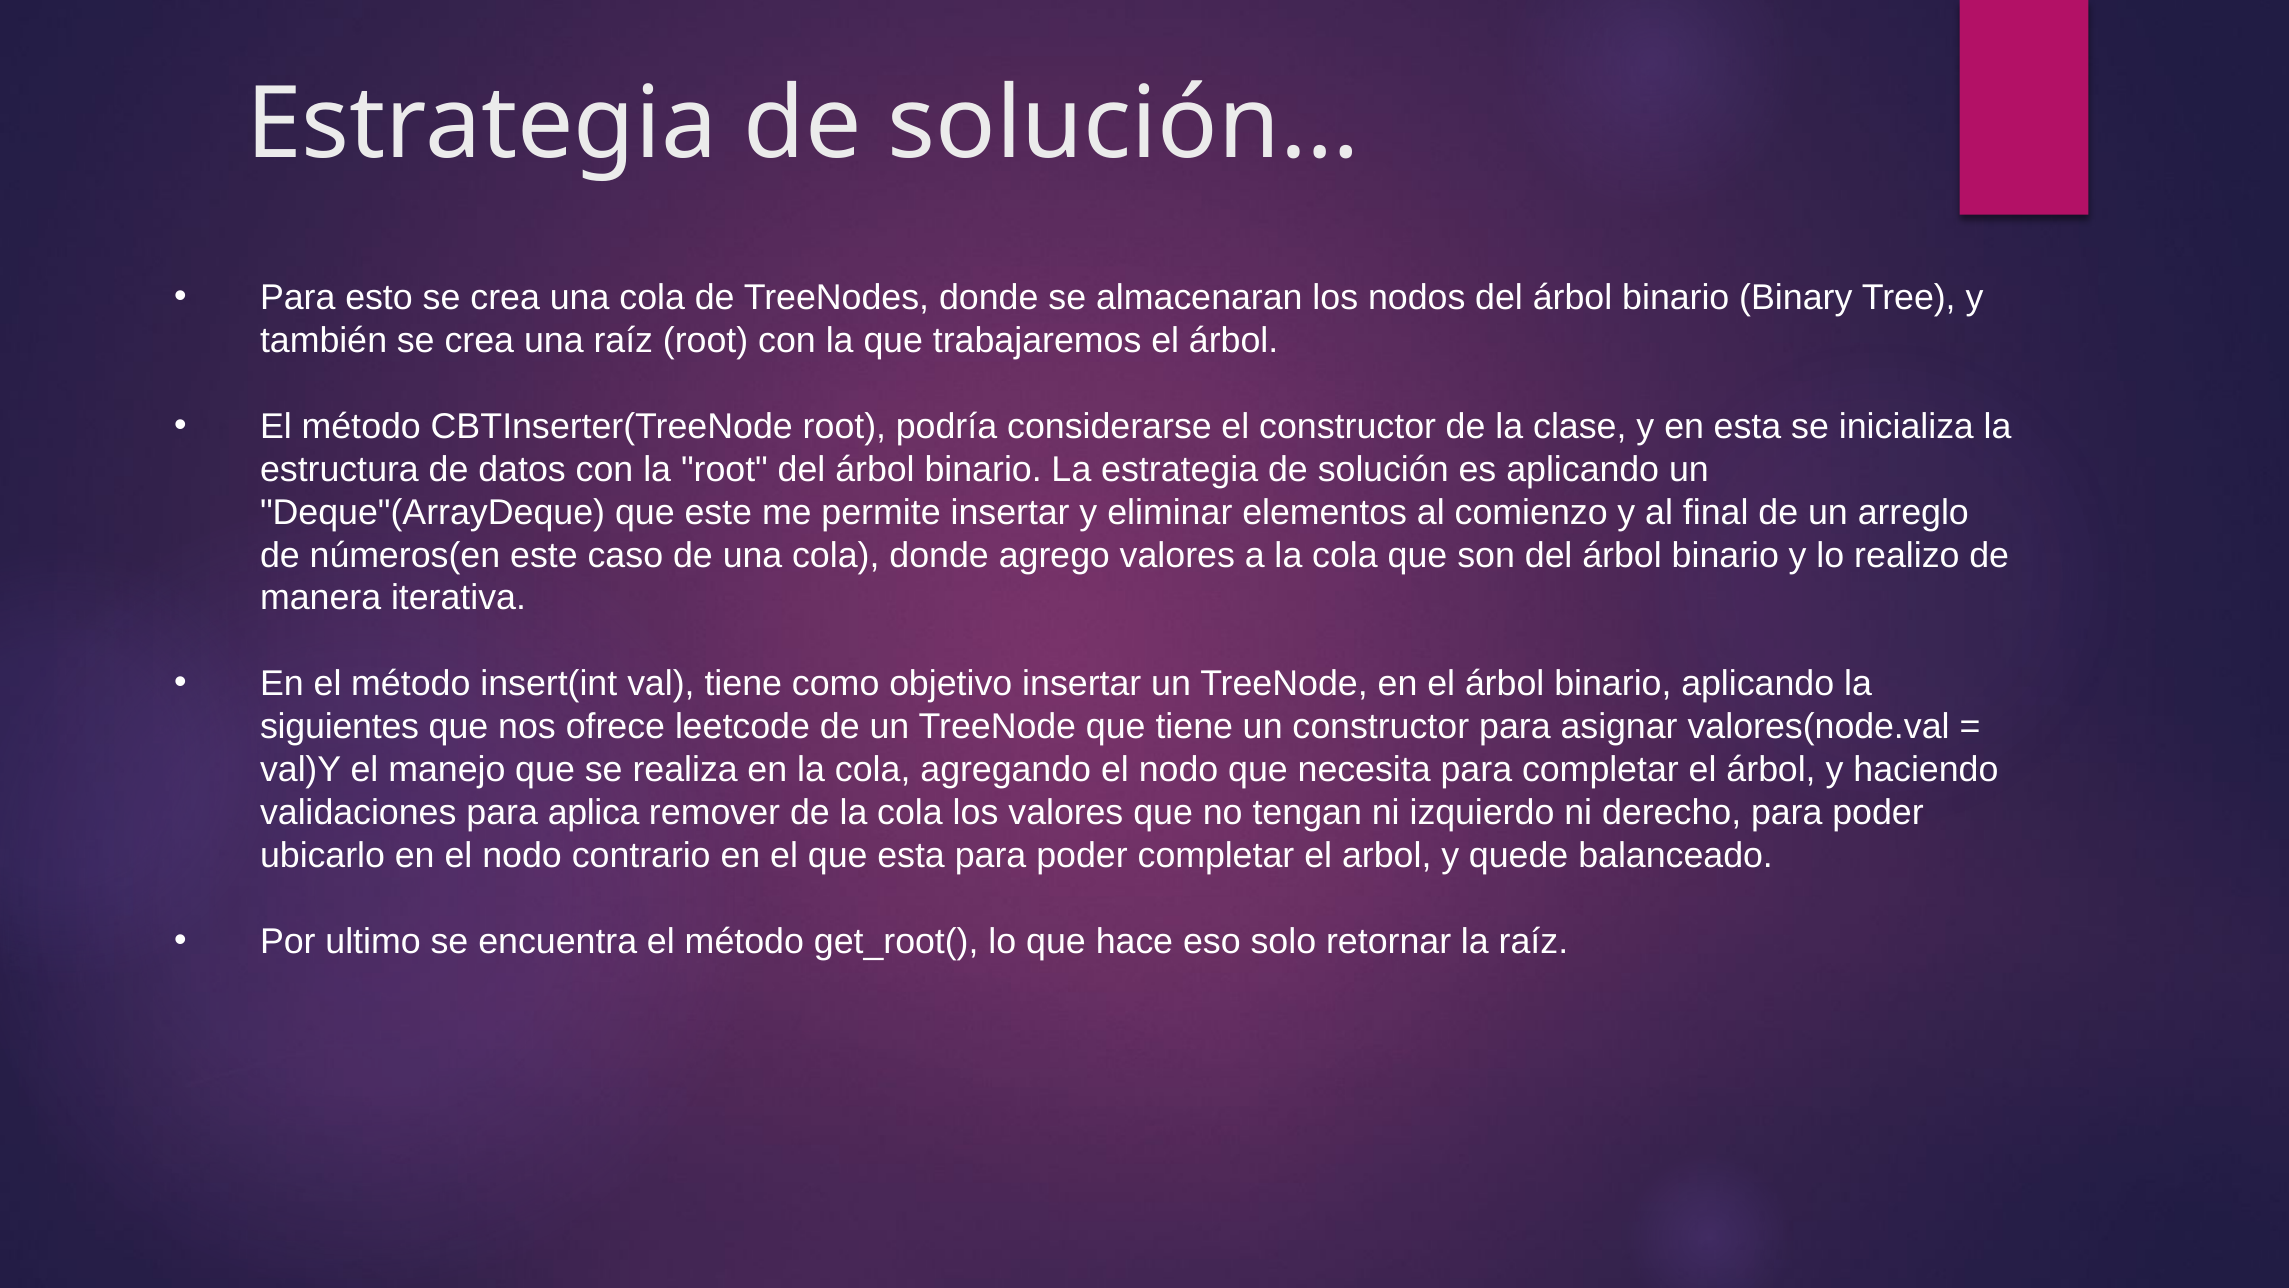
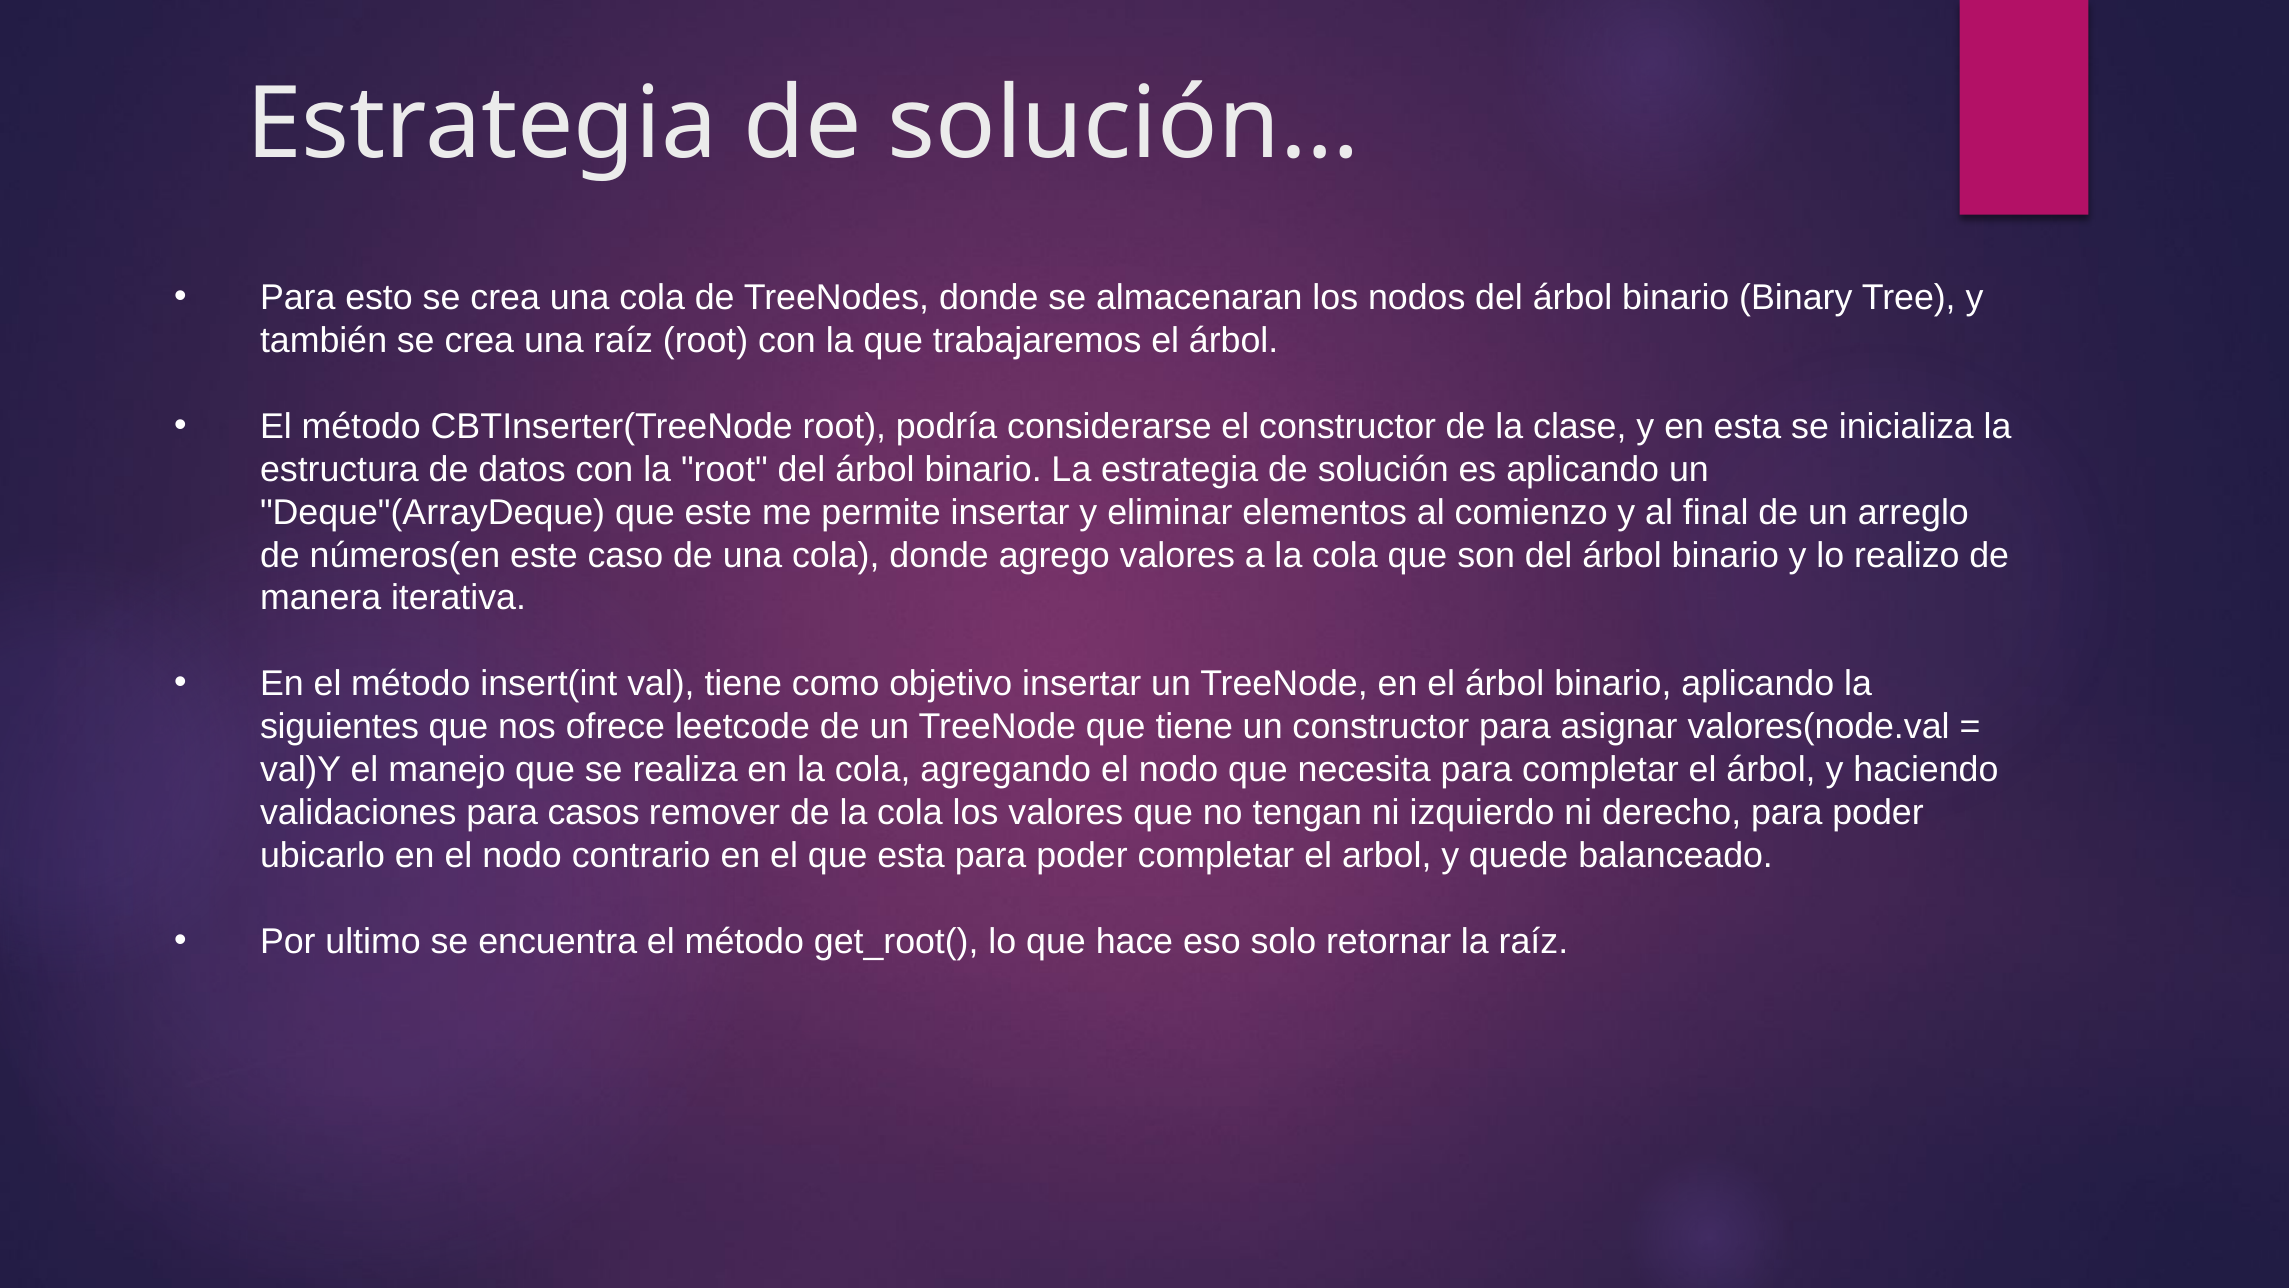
aplica: aplica -> casos (594, 813)
